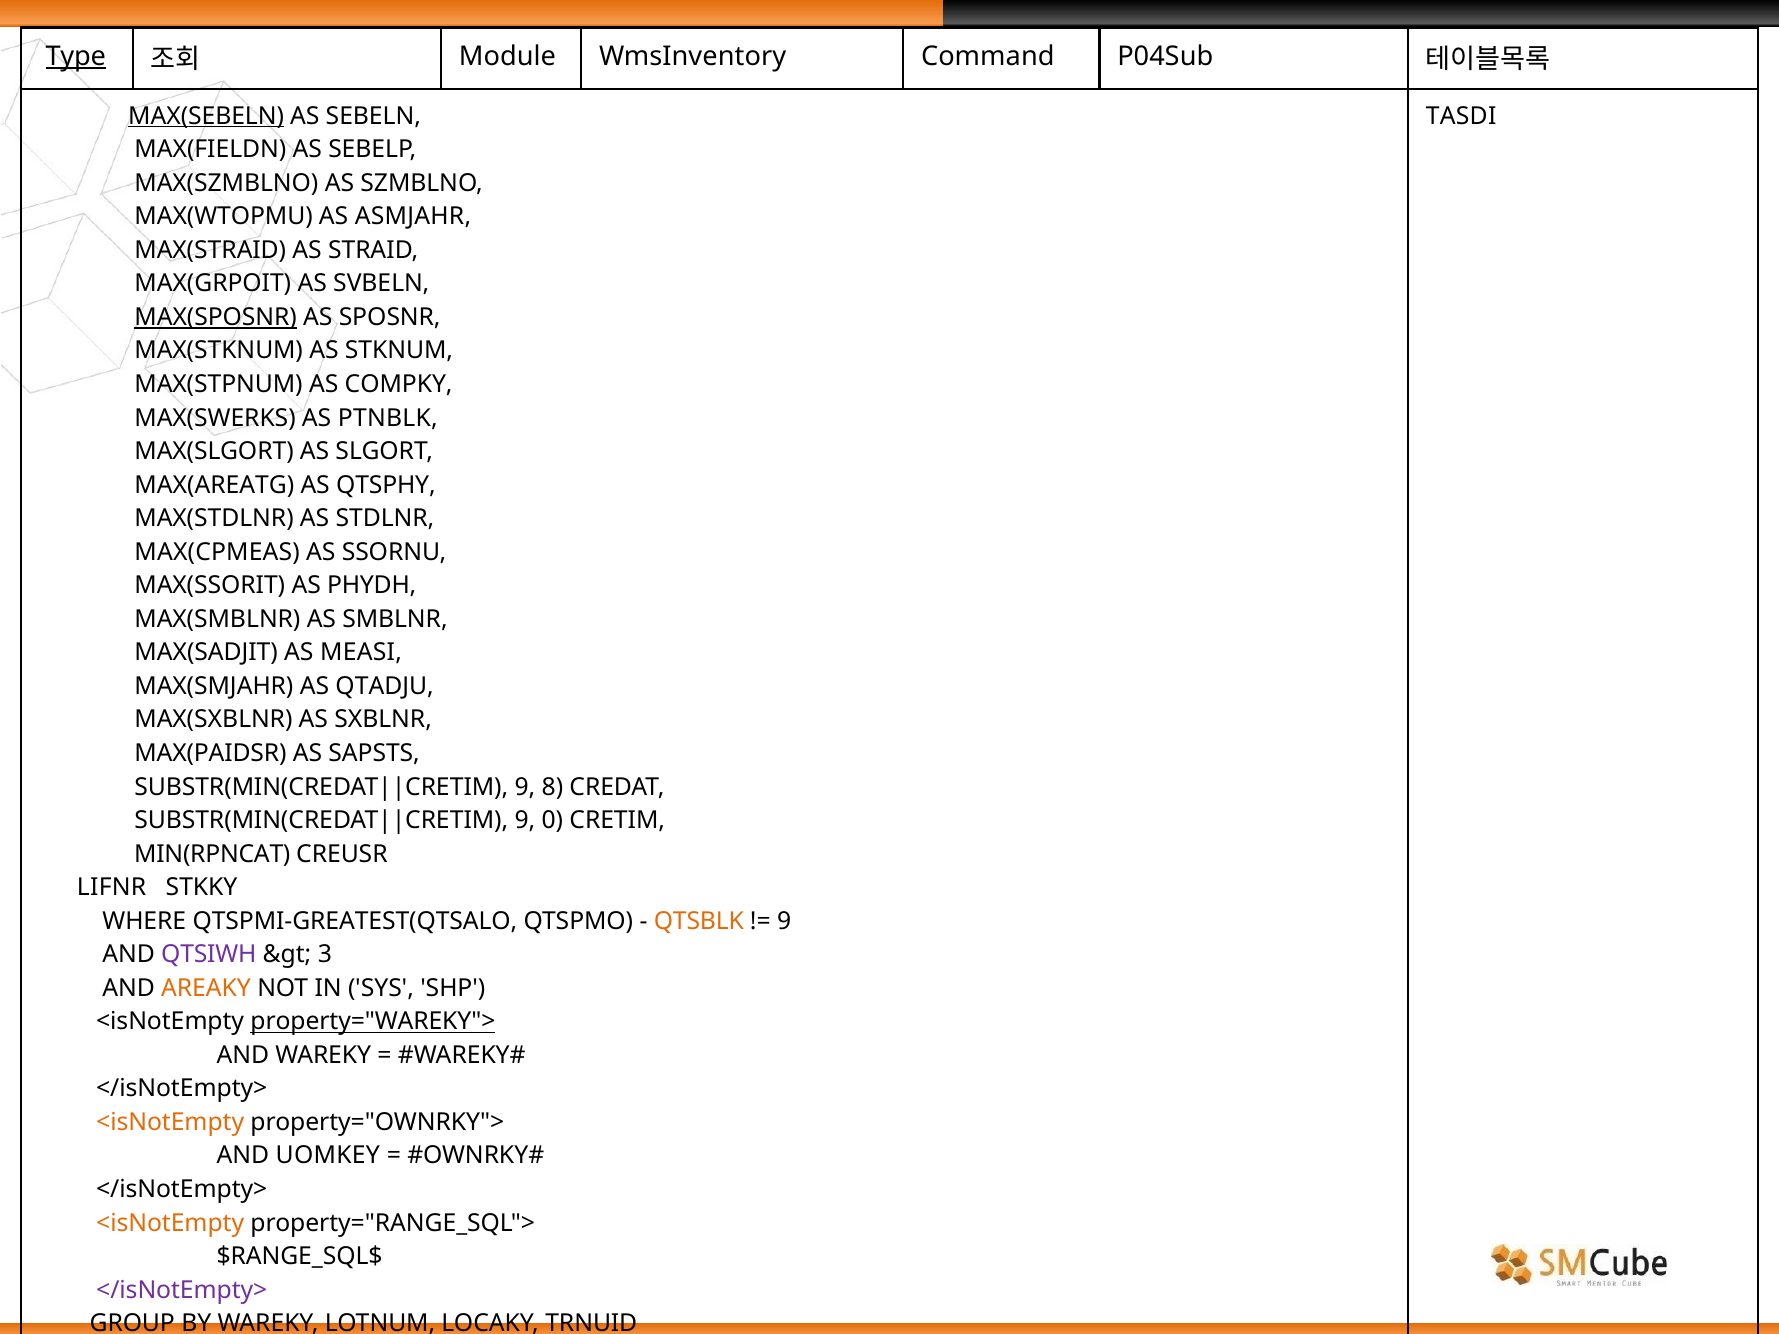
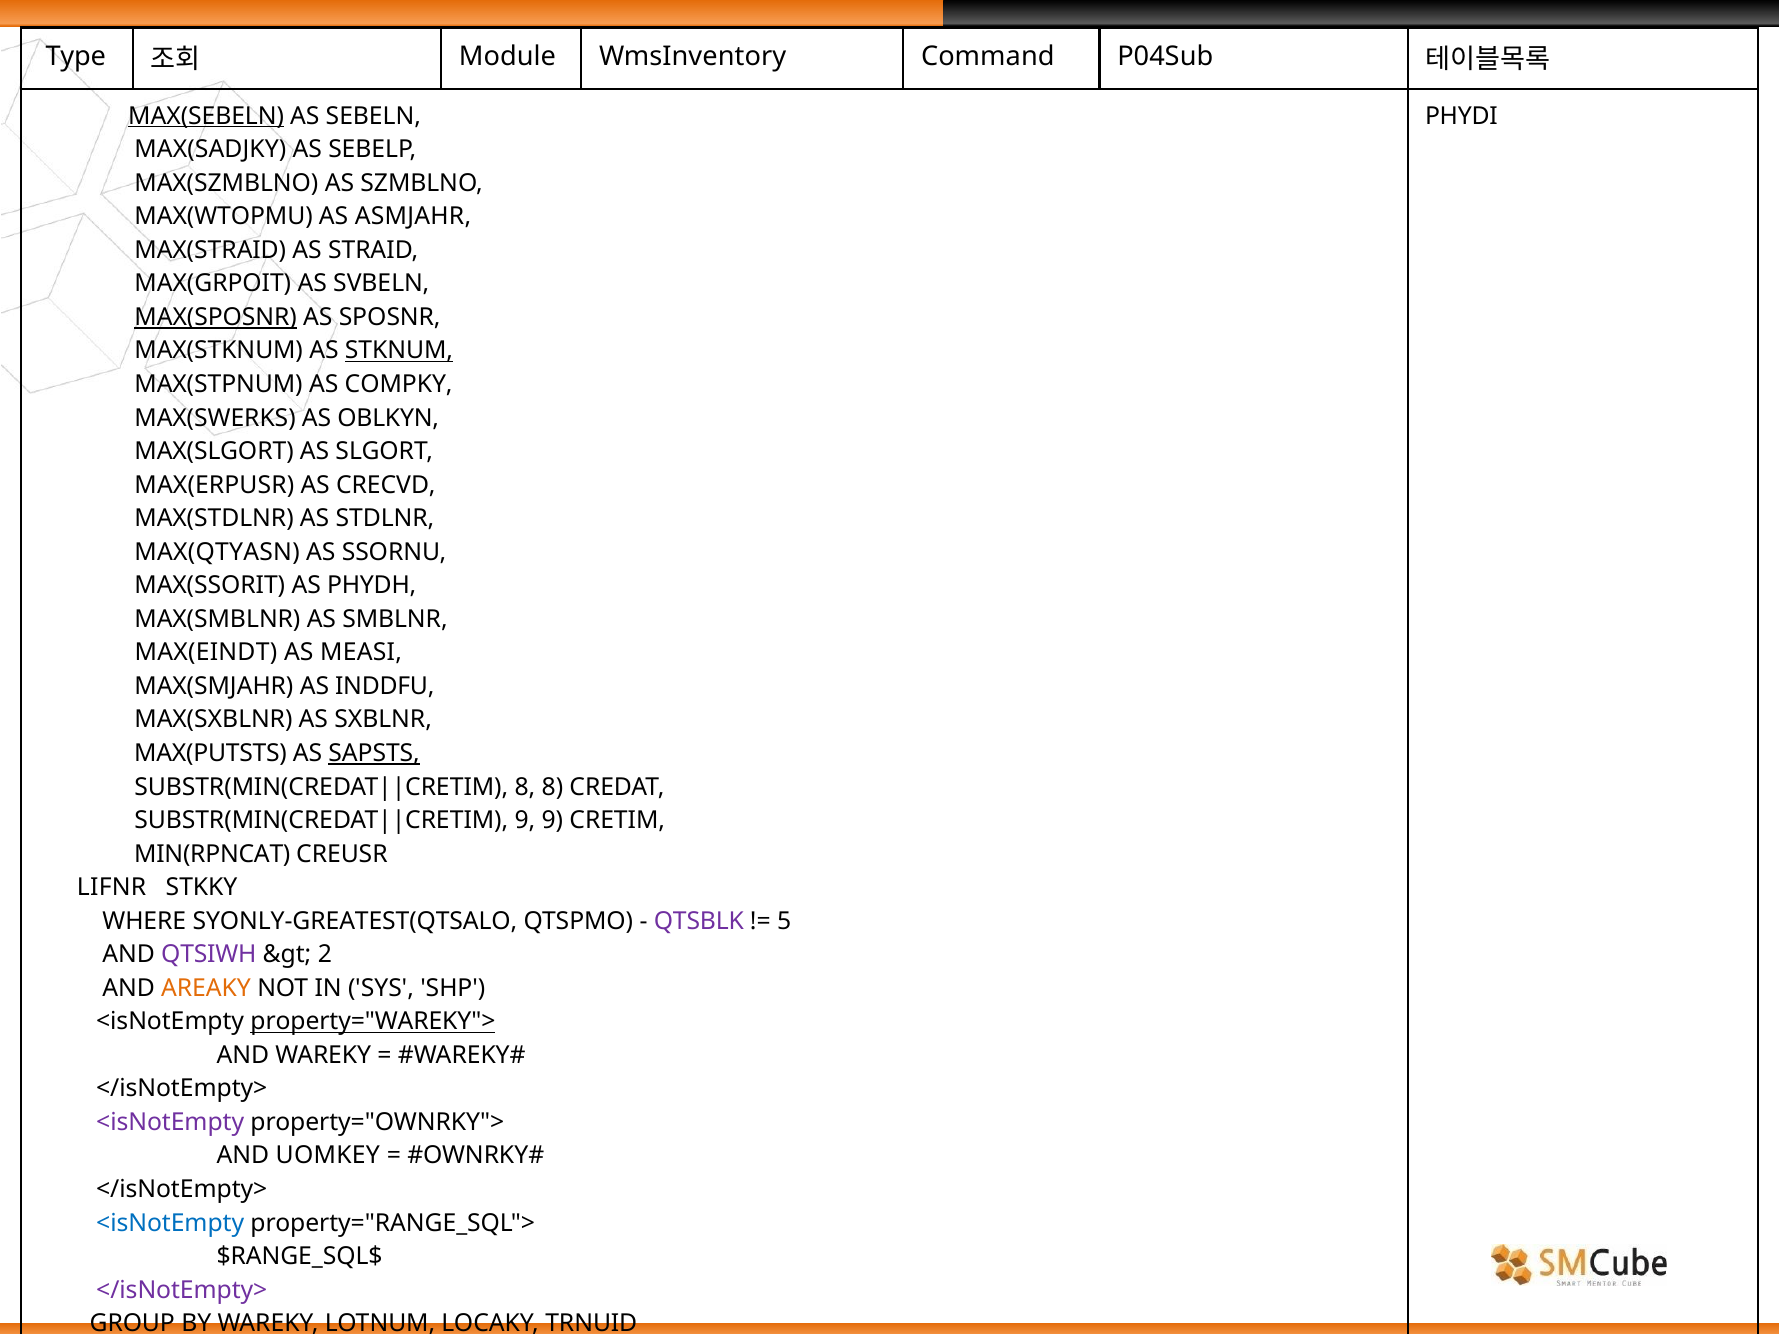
Type underline: present -> none (76, 56)
TASDI: TASDI -> PHYDI (1461, 116)
MAX(FIELDN: MAX(FIELDN -> MAX(SADJKY (210, 150)
STKNUM underline: none -> present (399, 351)
PTNBLK: PTNBLK -> OBLKYN (388, 418)
MAX(AREATG: MAX(AREATG -> MAX(ERPUSR (214, 485)
QTSPHY: QTSPHY -> CRECVD (386, 485)
MAX(CPMEAS: MAX(CPMEAS -> MAX(QTYASN (217, 552)
MAX(SADJIT: MAX(SADJIT -> MAX(EINDT (206, 653)
QTADJU: QTADJU -> INDDFU (385, 686)
MAX(PAIDSR: MAX(PAIDSR -> MAX(PUTSTS (211, 753)
SAPSTS underline: none -> present (374, 753)
9: 9 -> 8 (525, 787)
9 0: 0 -> 9 (552, 821)
QTSPMI-GREATEST(QTSALO: QTSPMI-GREATEST(QTSALO -> SYONLY-GREATEST(QTSALO (355, 921)
QTSBLK colour: orange -> purple (699, 921)
9: 9 -> 5 (784, 921)
3: 3 -> 2 (325, 955)
<isNotEmpty colour: orange -> purple (170, 1122)
<isNotEmpty colour: orange -> blue (170, 1223)
